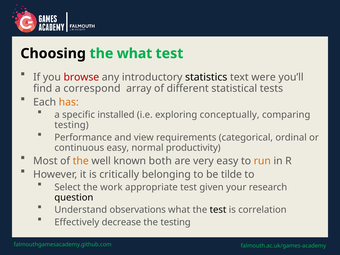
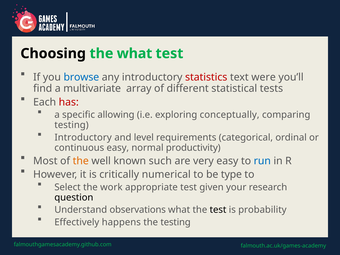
browse colour: red -> blue (81, 77)
statistics colour: black -> red (206, 77)
correspond: correspond -> multivariate (92, 88)
has colour: orange -> red (69, 102)
installed: installed -> allowing (116, 115)
Performance: Performance -> Introductory (83, 137)
view: view -> level (144, 137)
both: both -> such (160, 161)
run colour: orange -> blue (262, 161)
belonging: belonging -> numerical (166, 174)
tilde: tilde -> type (231, 174)
correlation: correlation -> probability (262, 210)
decrease: decrease -> happens (121, 222)
